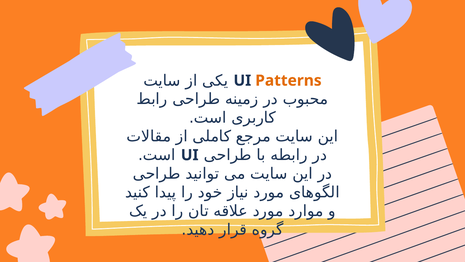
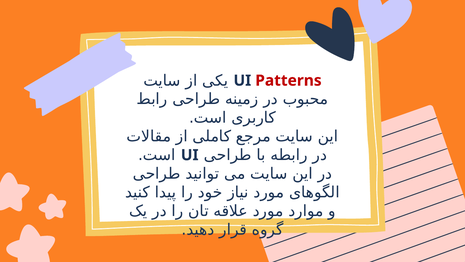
Patterns colour: orange -> red (288, 80)
